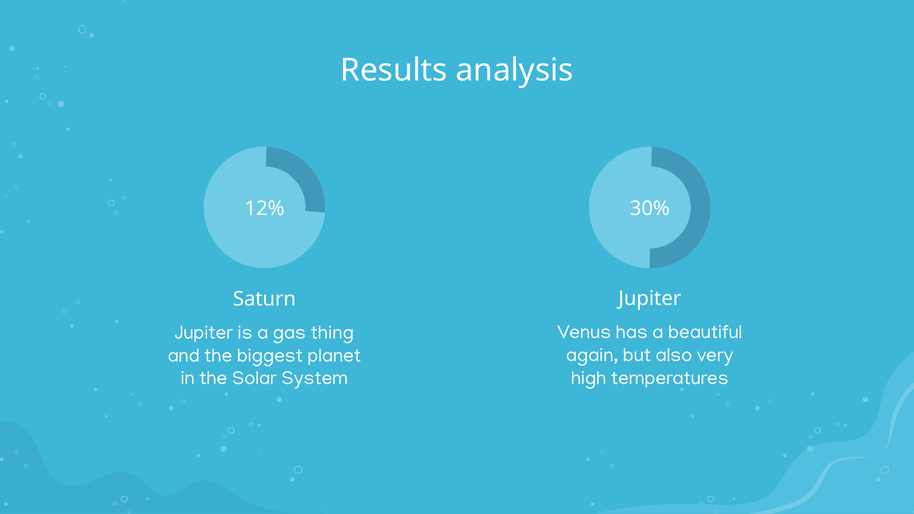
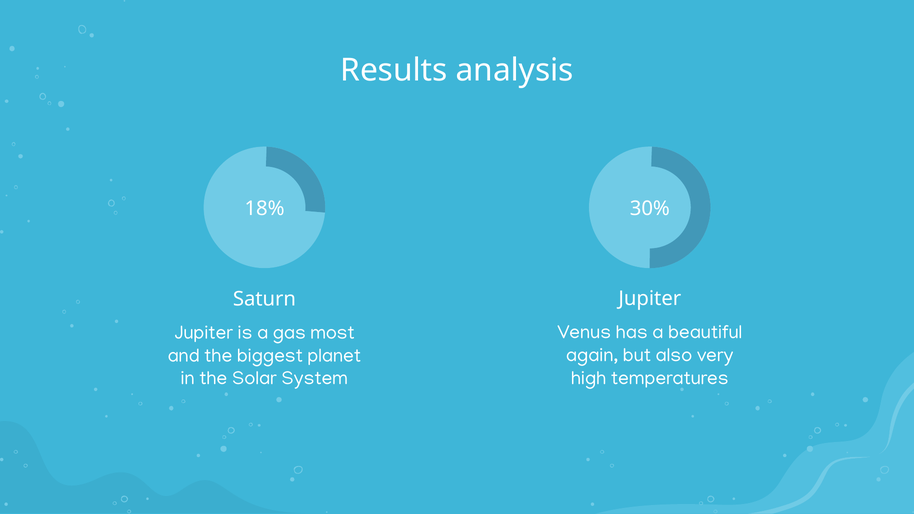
12%: 12% -> 18% (265, 209)
thing: thing -> most (332, 332)
